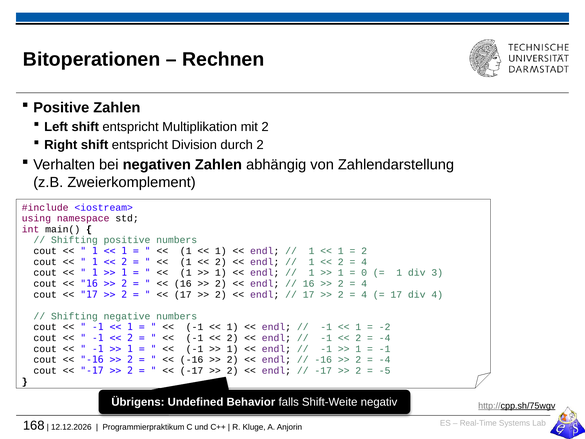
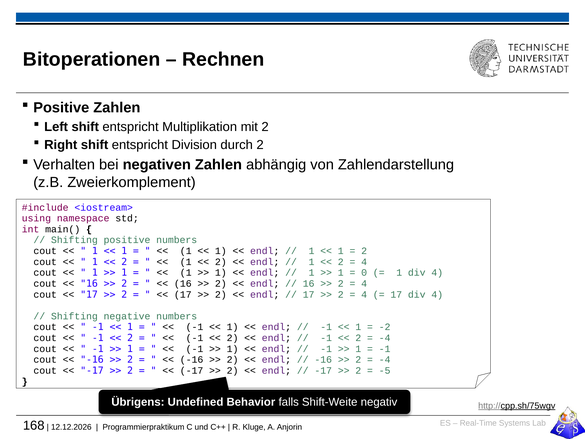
1 div 3: 3 -> 4 (437, 273)
